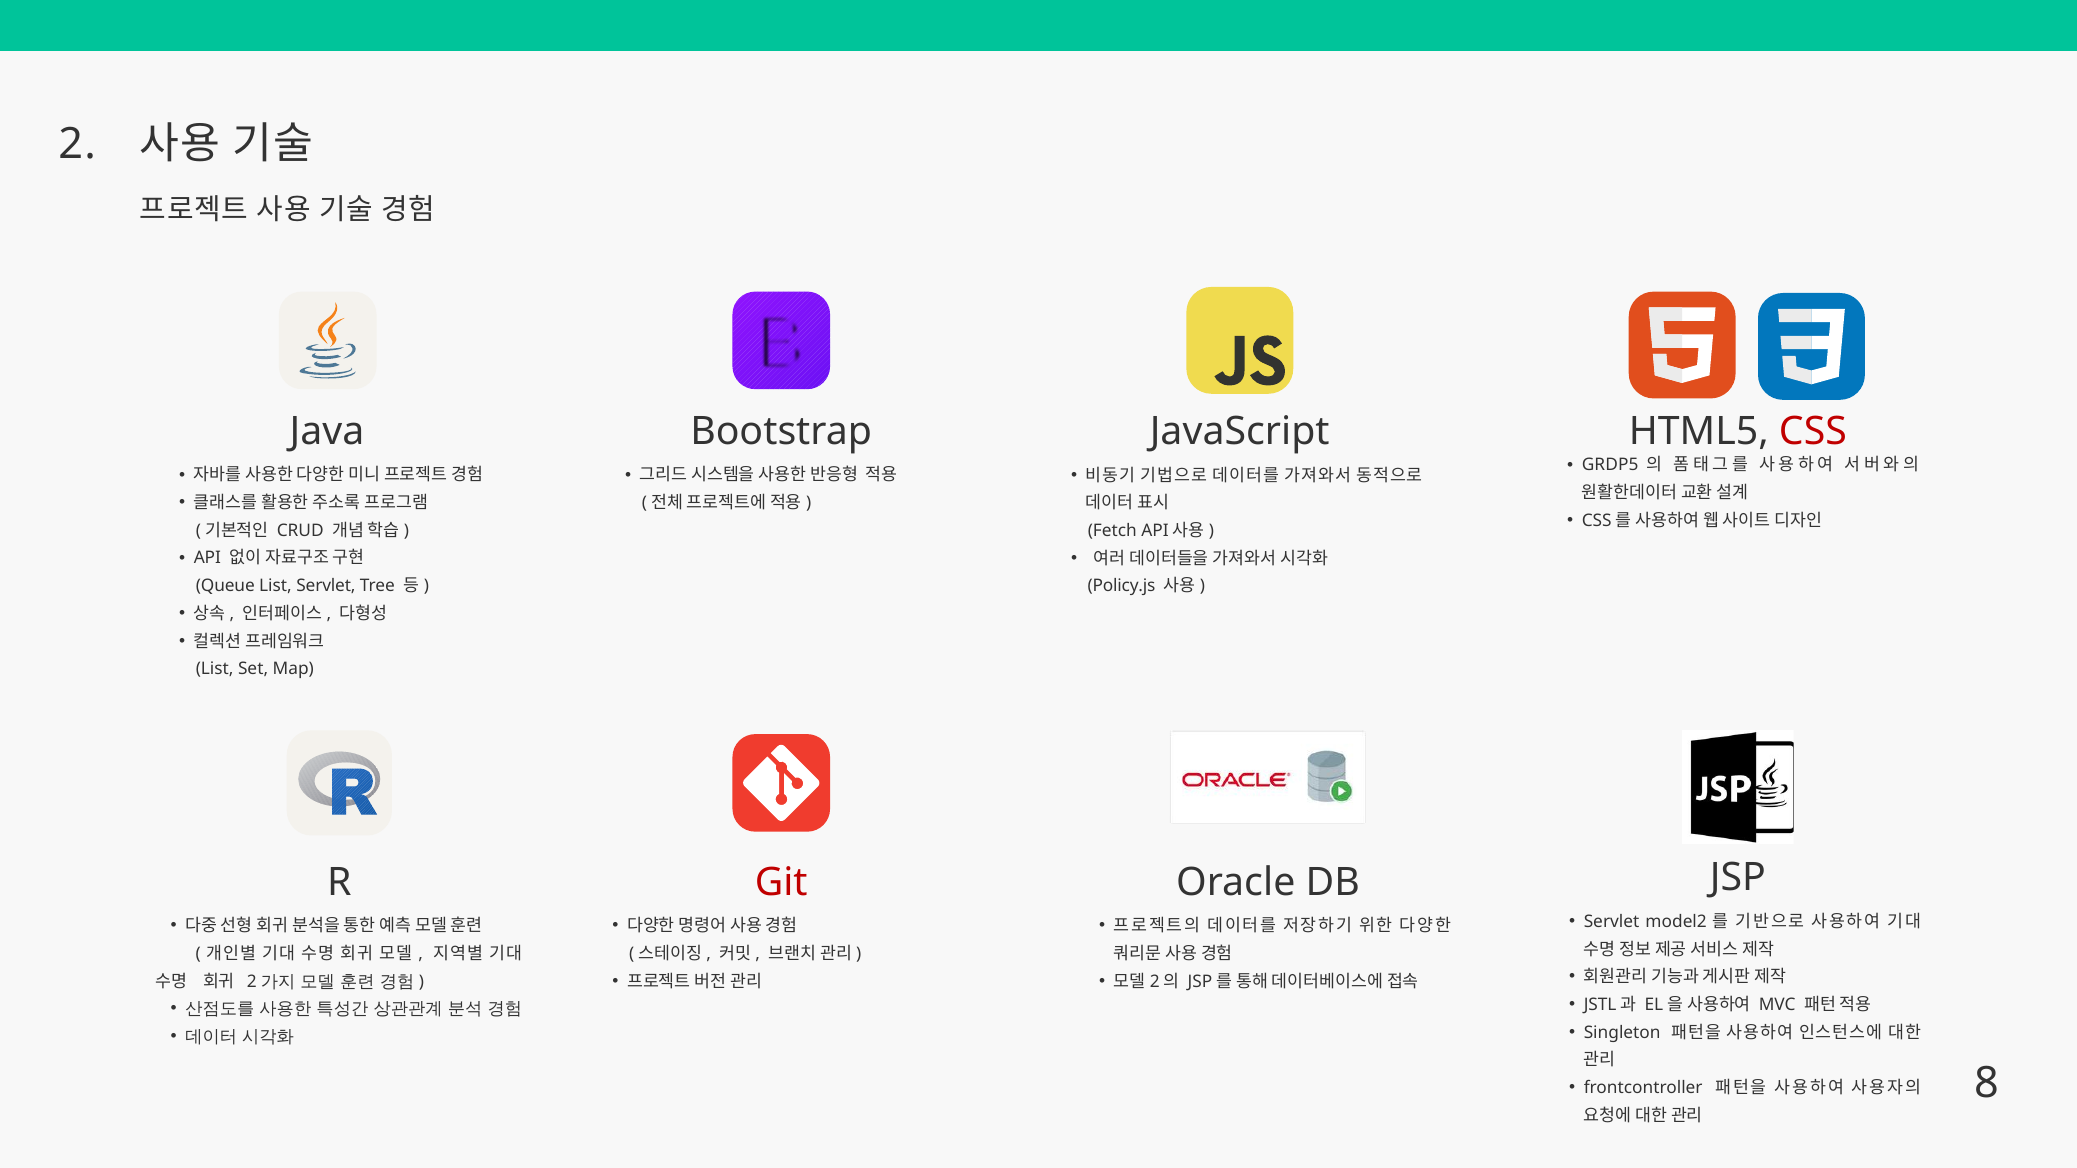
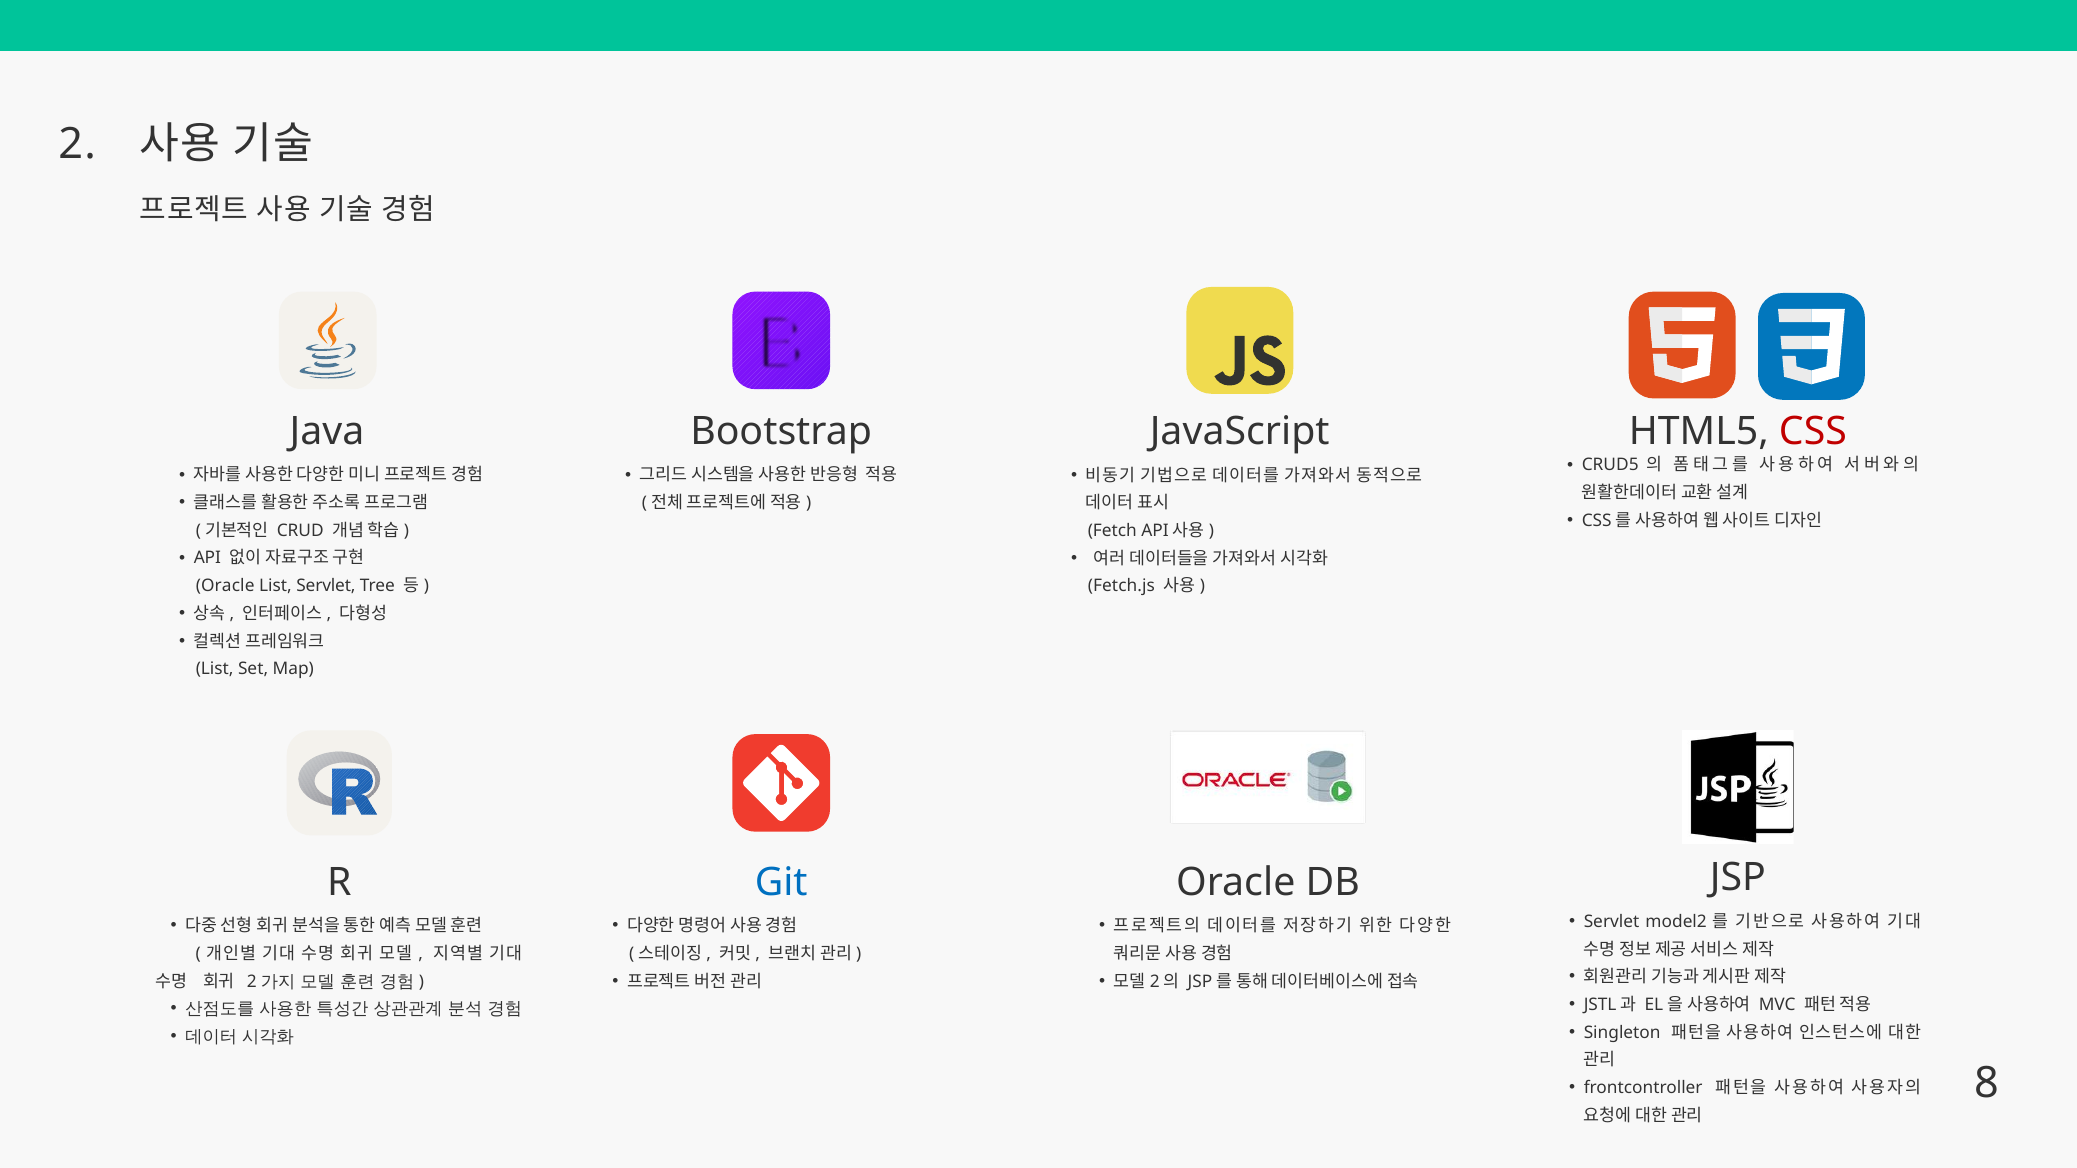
GRDP5: GRDP5 -> CRUD5 (1610, 465)
Queue: Queue -> Oracle (225, 586)
Policy.js: Policy.js -> Fetch.js (1121, 586)
Git colour: red -> blue (781, 882)
